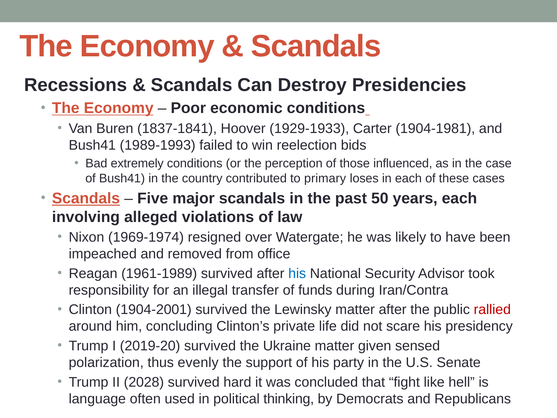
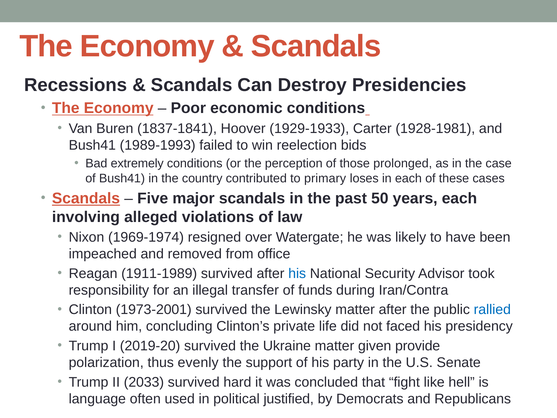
1904-1981: 1904-1981 -> 1928-1981 (435, 128)
influenced: influenced -> prolonged (403, 163)
1961-1989: 1961-1989 -> 1911-1989 (159, 273)
1904-2001: 1904-2001 -> 1973-2001 (154, 309)
rallied colour: red -> blue (492, 309)
scare: scare -> faced (403, 326)
sensed: sensed -> provide (418, 346)
2028: 2028 -> 2033 (144, 382)
thinking: thinking -> justified (289, 399)
